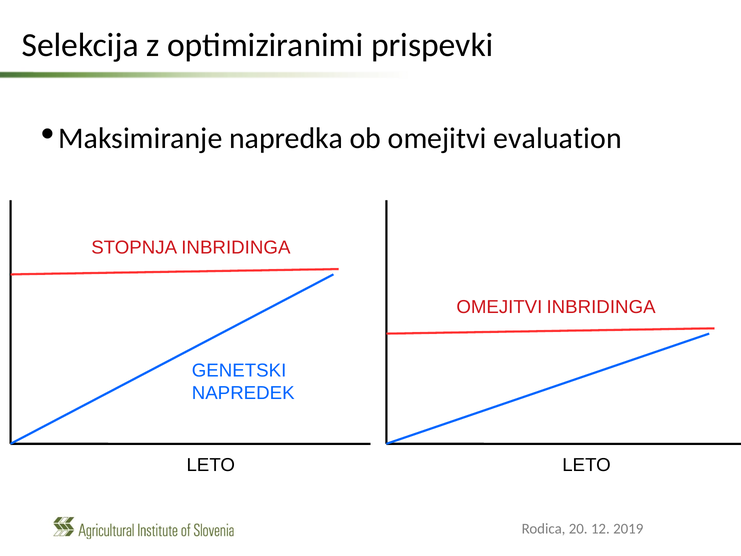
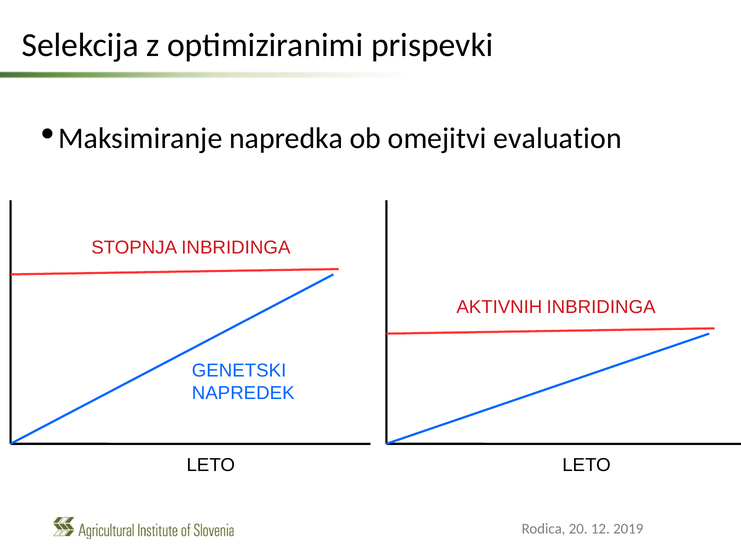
OMEJITVI: OMEJITVI -> AKTIVNIH (499, 307)
